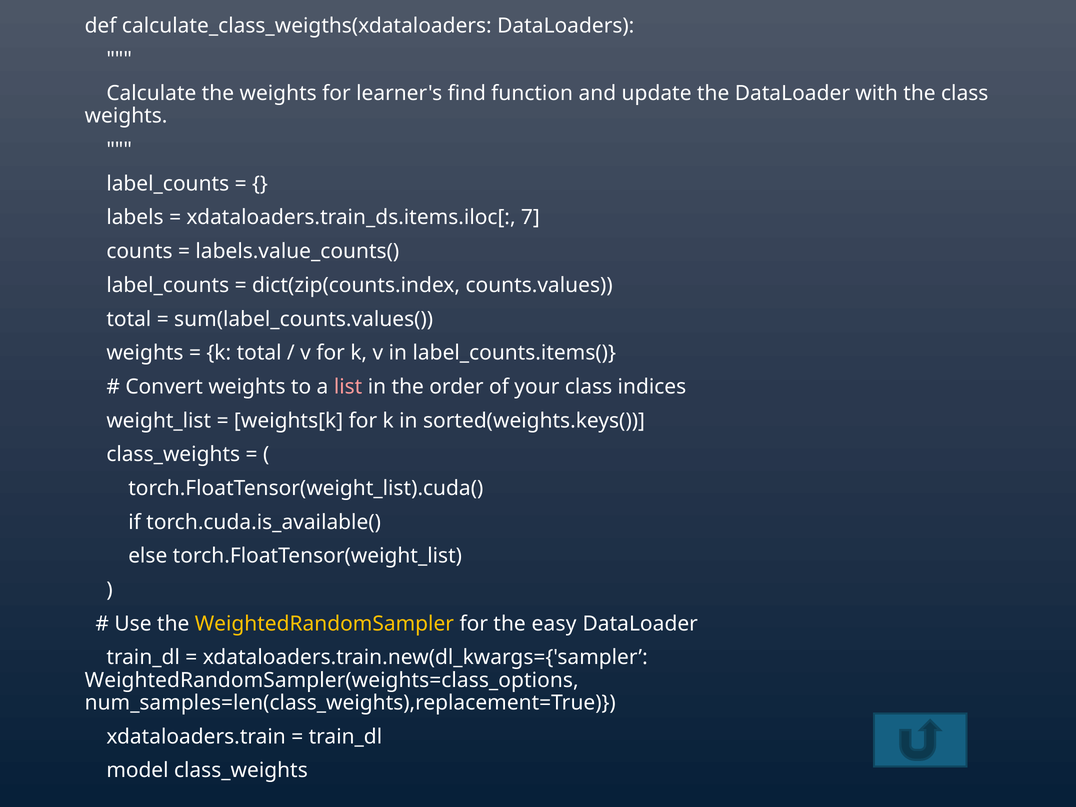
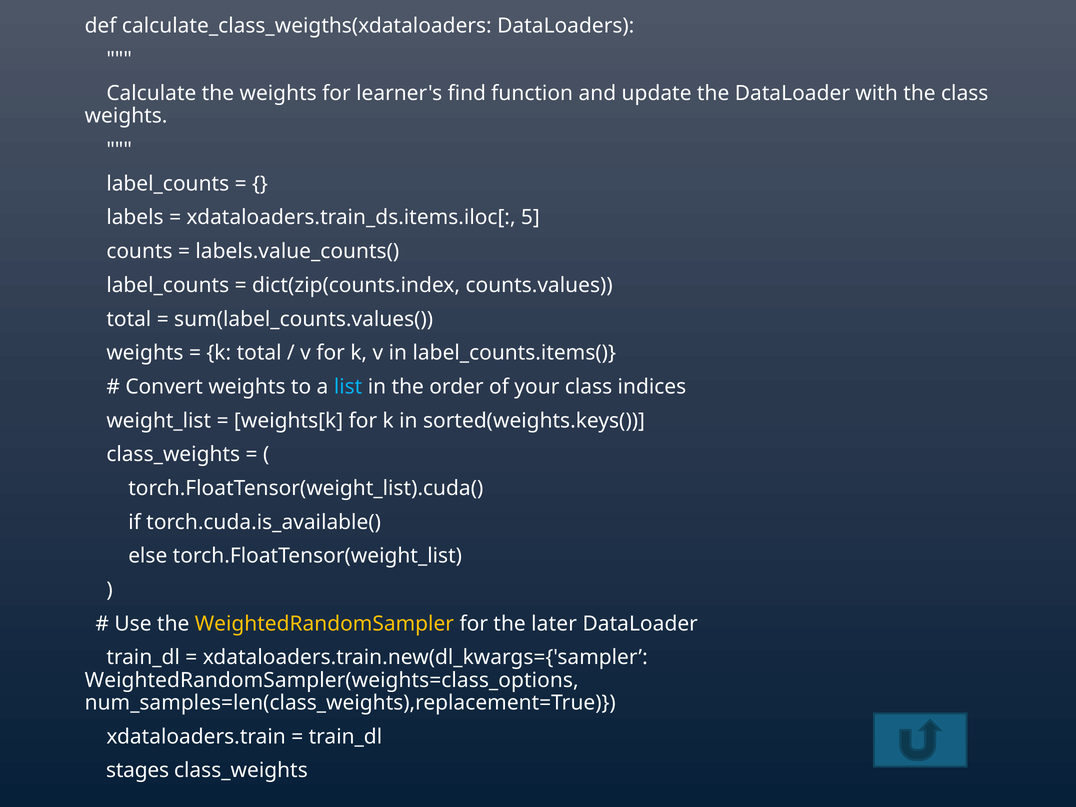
7: 7 -> 5 (530, 218)
list colour: pink -> light blue (348, 387)
easy: easy -> later (554, 624)
model: model -> stages (138, 771)
